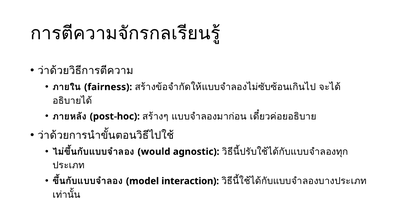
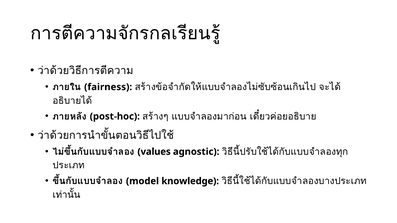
would: would -> values (154, 152)
interaction: interaction -> knowledge (190, 181)
